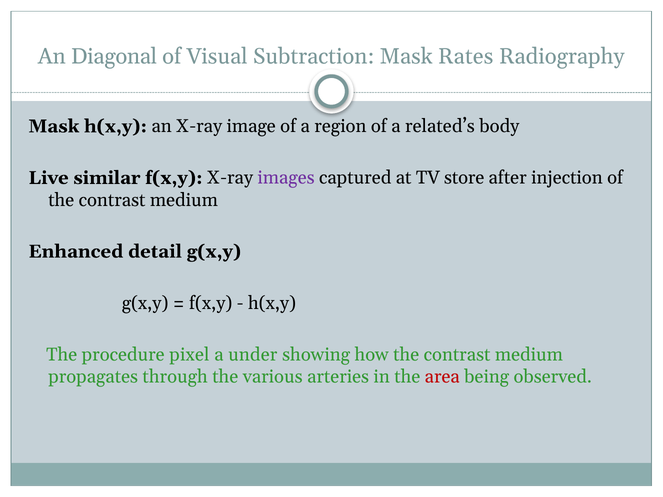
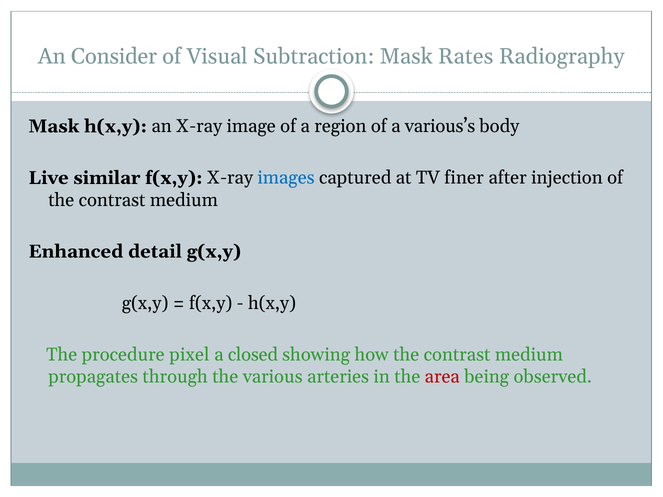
Diagonal: Diagonal -> Consider (114, 57)
related’s: related’s -> various’s (440, 126)
images colour: purple -> blue (286, 178)
store: store -> finer (464, 178)
under: under -> closed (253, 355)
